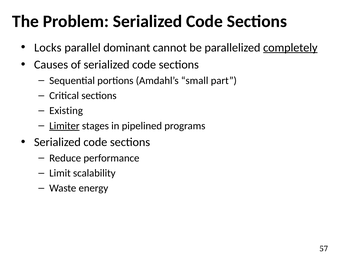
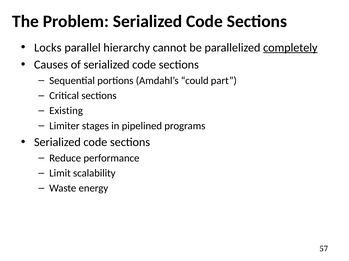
dominant: dominant -> hierarchy (127, 48)
small: small -> could (195, 81)
Limiter underline: present -> none (64, 126)
